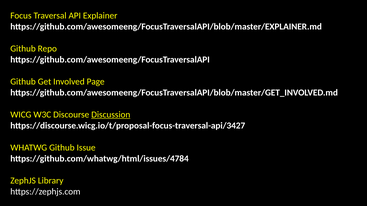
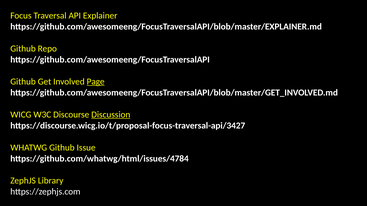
Page underline: none -> present (96, 82)
